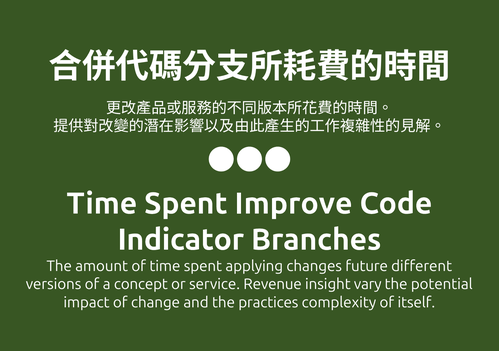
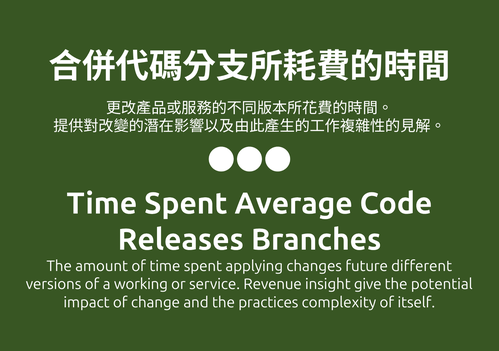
Improve: Improve -> Average (294, 204)
Indicator: Indicator -> Releases (181, 240)
concept: concept -> working (141, 285)
vary: vary -> give (368, 285)
